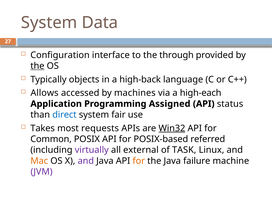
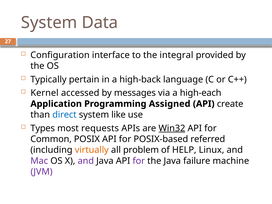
through: through -> integral (176, 55)
the underline: present -> none (37, 66)
objects: objects -> pertain (84, 79)
Allows: Allows -> Kernel (45, 93)
machines: machines -> messages (135, 93)
status: status -> create (230, 104)
fair: fair -> like (119, 115)
Takes: Takes -> Types (43, 128)
virtually colour: purple -> orange (92, 150)
external: external -> problem (141, 150)
TASK: TASK -> HELP (184, 150)
Mac colour: orange -> purple (39, 161)
for colour: orange -> purple (139, 161)
